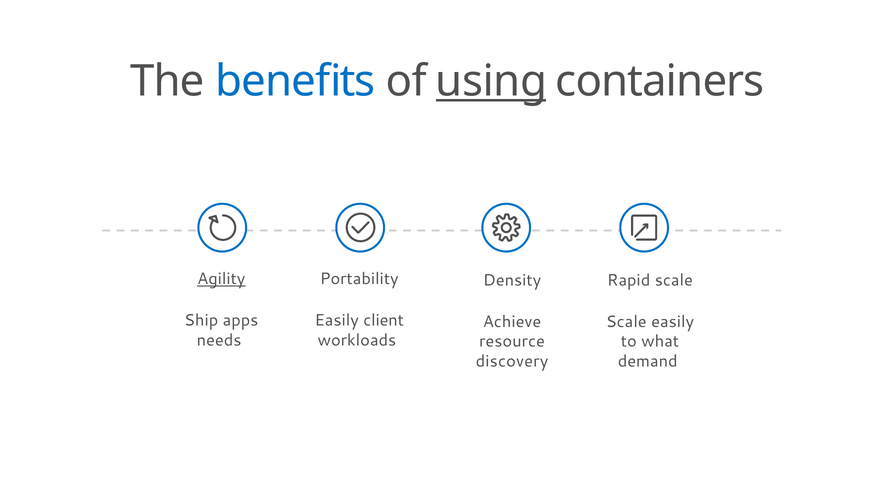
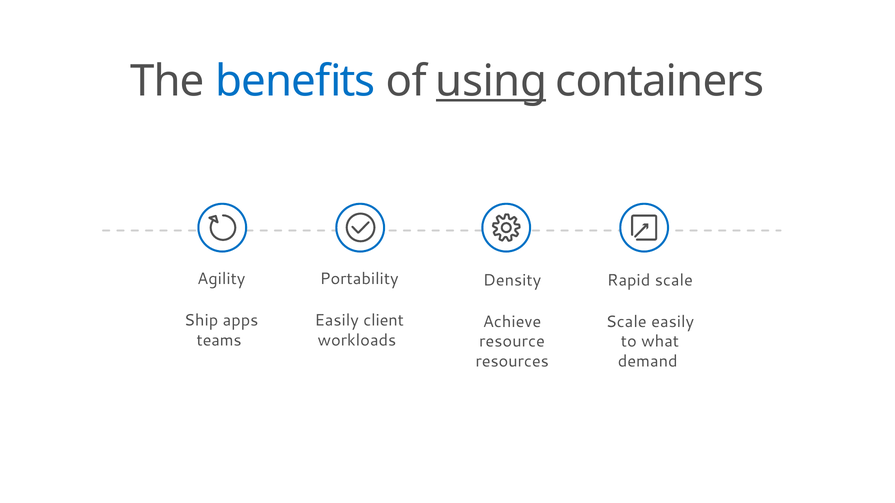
Agility underline: present -> none (221, 279)
needs: needs -> teams (219, 340)
discovery: discovery -> resources (512, 361)
